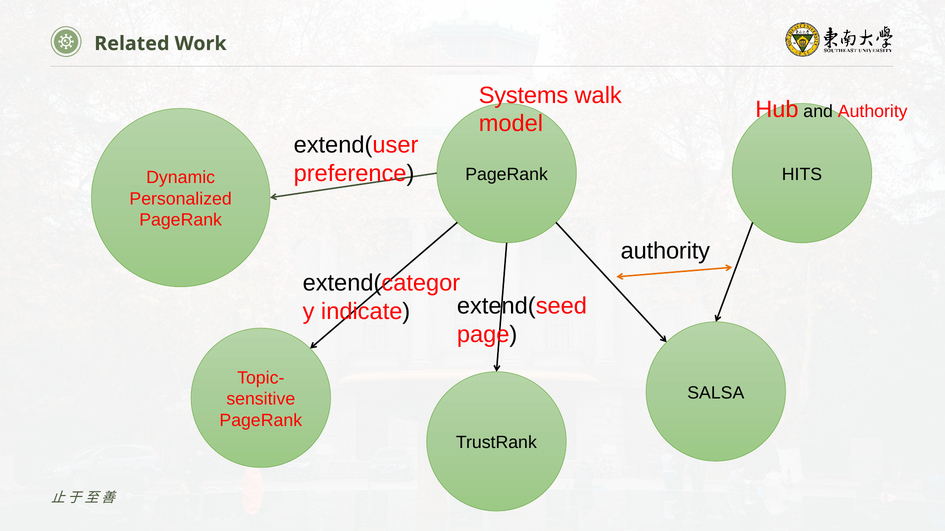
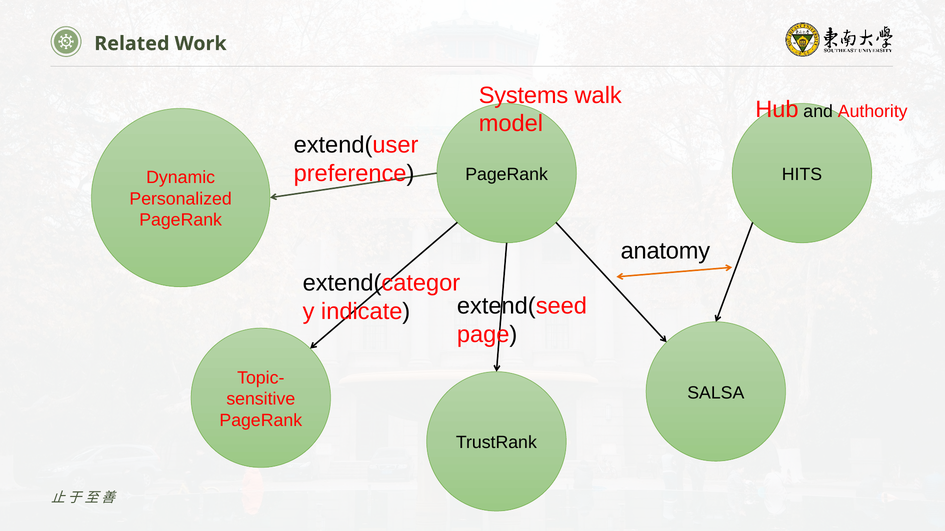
authority: authority -> anatomy (665, 251)
